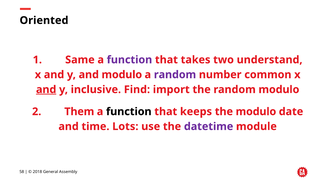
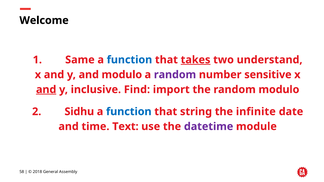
Oriented: Oriented -> Welcome (44, 20)
function colour: purple -> blue (129, 60)
takes underline: none -> present (196, 60)
common: common -> sensitive (268, 75)
Them: Them -> Sidhu (79, 112)
function colour: black -> blue (129, 112)
keeps: keeps -> string (196, 112)
the modulo: modulo -> infinite (256, 112)
Lots: Lots -> Text (125, 127)
